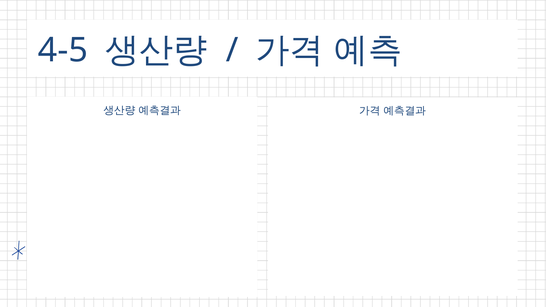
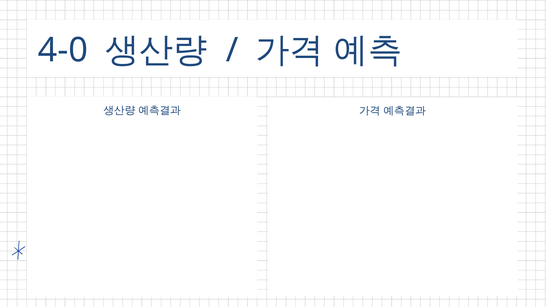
4-5: 4-5 -> 4-0 (63, 50)
